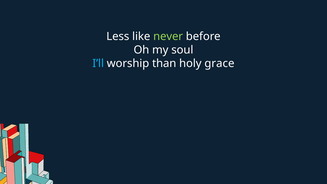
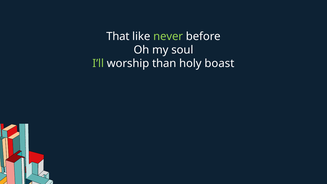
Less: Less -> That (118, 36)
I’ll colour: light blue -> light green (98, 63)
grace: grace -> boast (219, 63)
